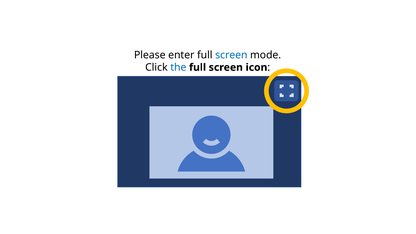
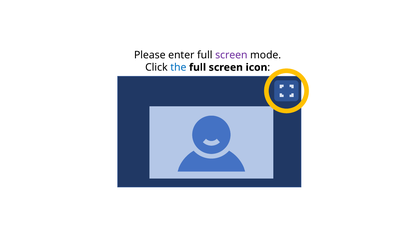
screen colour: blue -> purple (231, 55)
